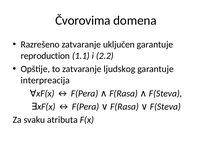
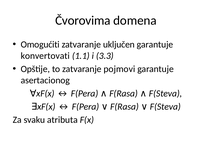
Razrešeno: Razrešeno -> Omogućiti (40, 44)
reproduction: reproduction -> konvertovati (45, 56)
2.2: 2.2 -> 3.3 (105, 56)
ljudskog: ljudskog -> pojmovi (119, 69)
interpreacija: interpreacija -> asertacionog (45, 80)
